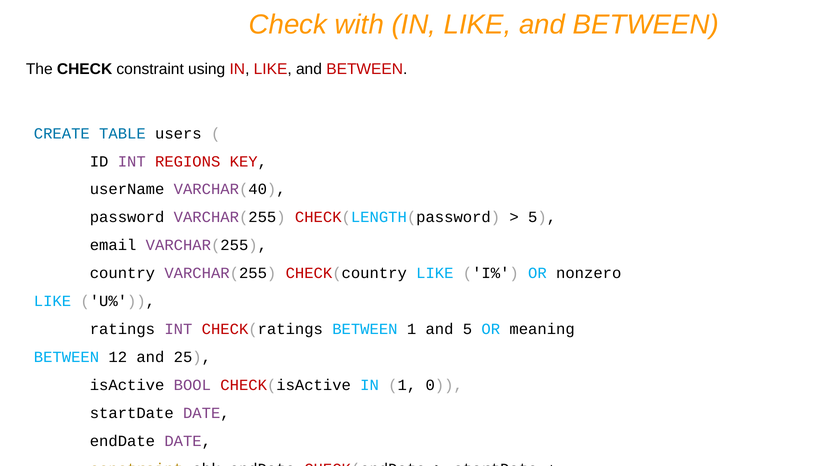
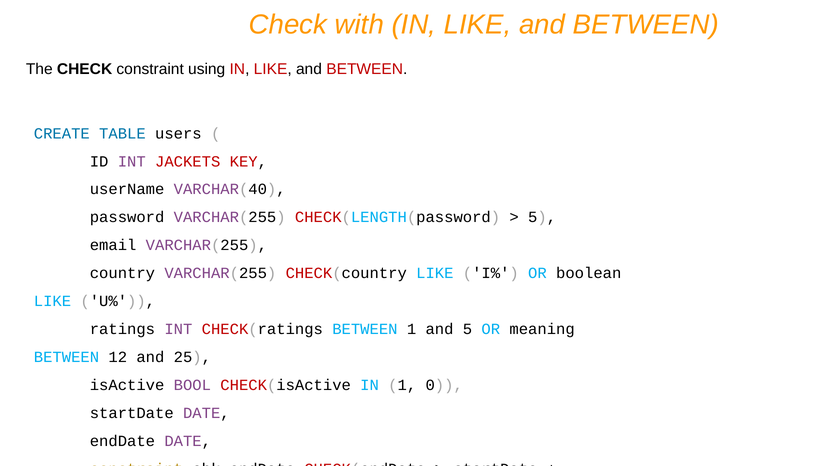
REGIONS: REGIONS -> JACKETS (188, 162)
nonzero: nonzero -> boolean (589, 273)
